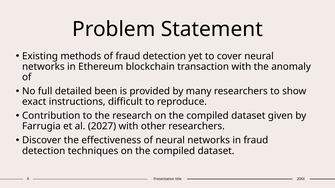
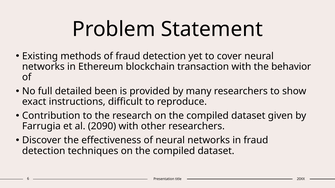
anomaly: anomaly -> behavior (291, 67)
2027: 2027 -> 2090 (102, 127)
